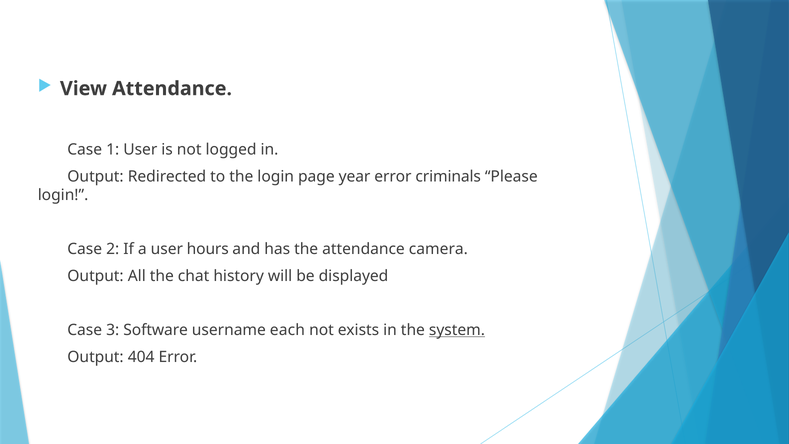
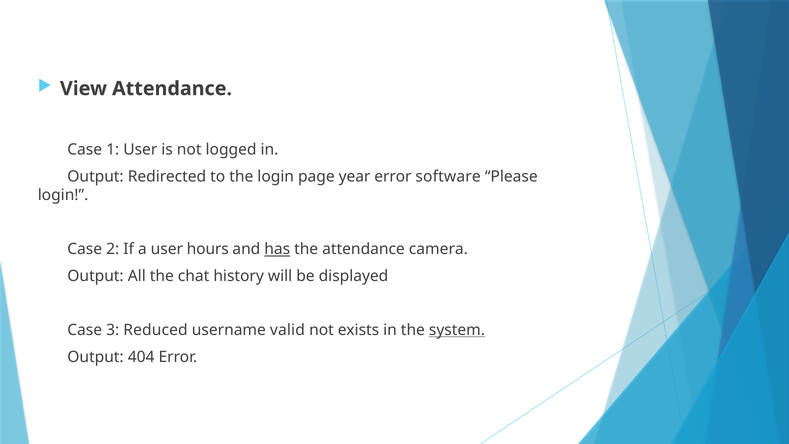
criminals: criminals -> software (448, 177)
has underline: none -> present (277, 249)
Software: Software -> Reduced (156, 330)
each: each -> valid (287, 330)
